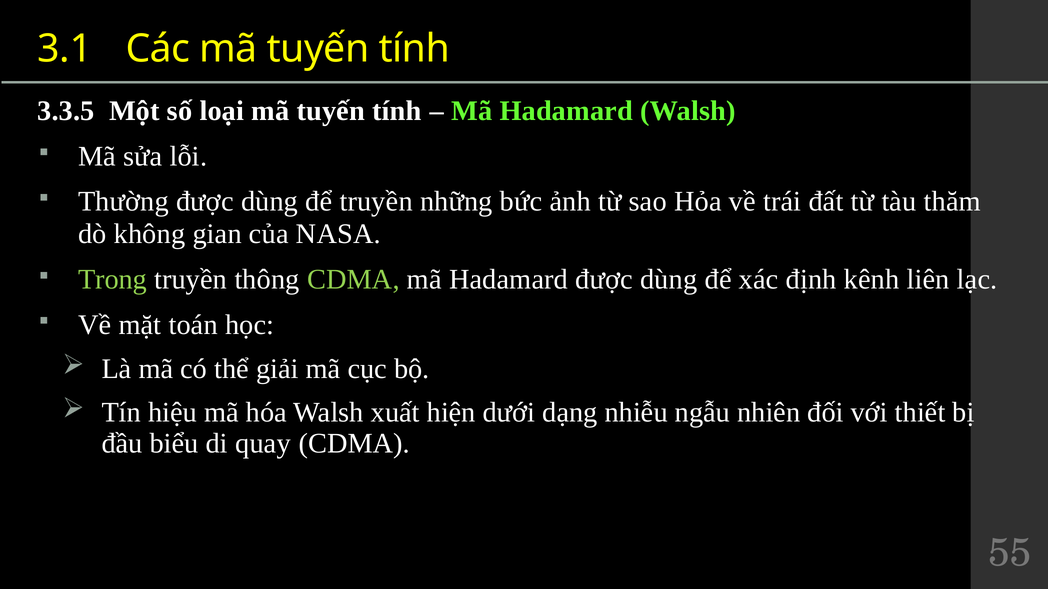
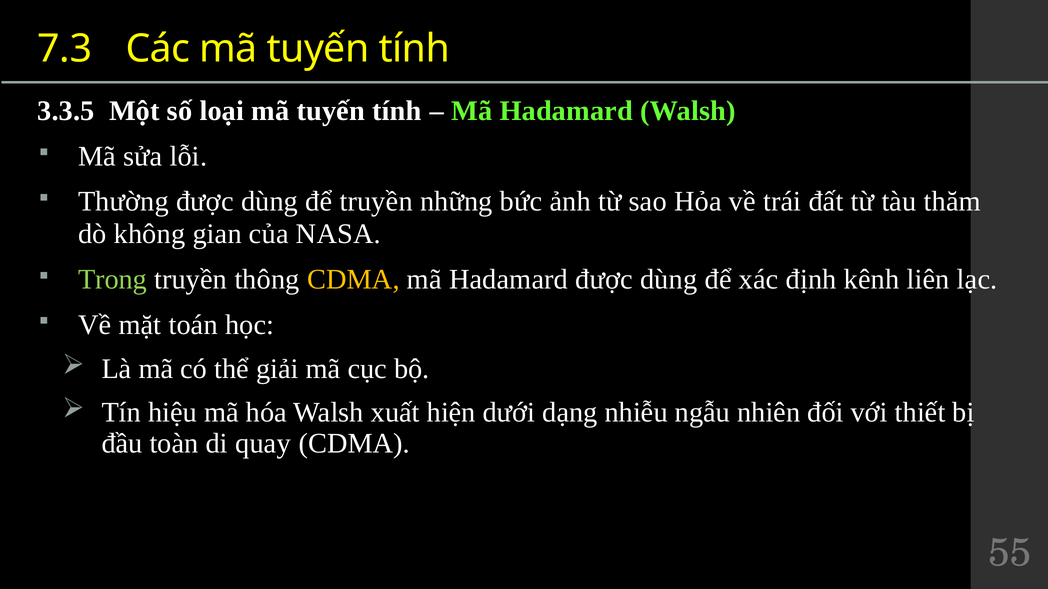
3.1: 3.1 -> 7.3 (65, 49)
CDMA colour: light green -> yellow (353, 280)
biểu: biểu -> toàn (174, 444)
